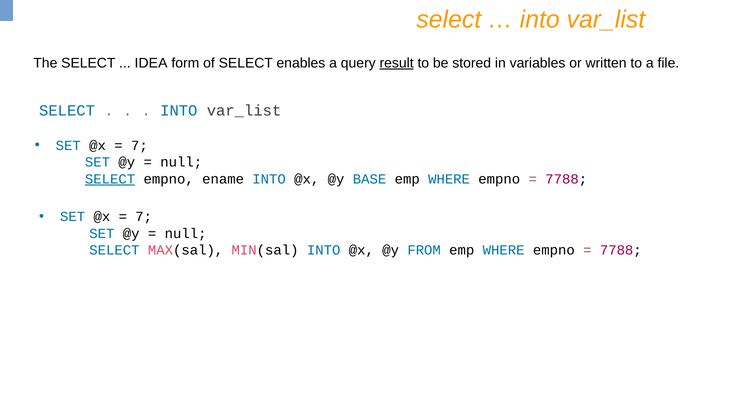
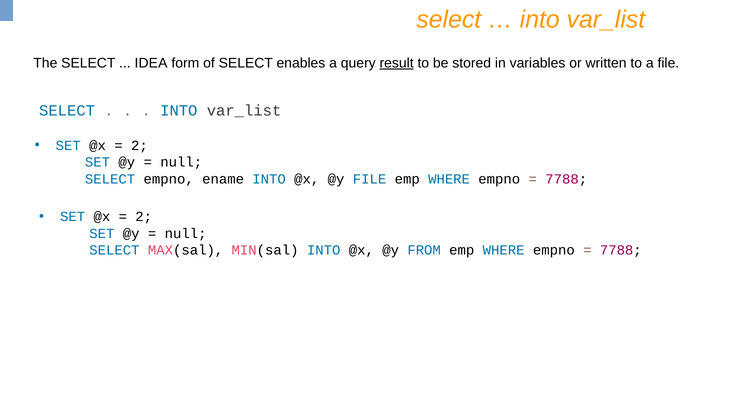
7: 7 -> 2 (139, 146)
SELECT underline: present -> none (110, 179)
@y BASE: BASE -> FILE (370, 179)
7: 7 -> 2 (144, 217)
